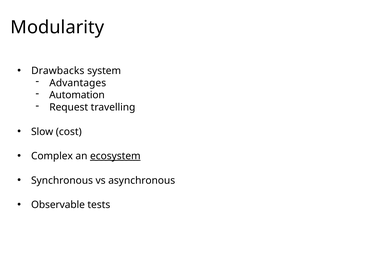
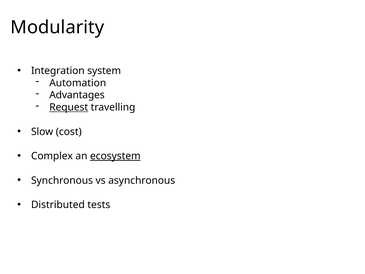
Drawbacks: Drawbacks -> Integration (58, 71)
Advantages: Advantages -> Automation (78, 83)
Automation: Automation -> Advantages (77, 95)
Request underline: none -> present (69, 107)
Observable: Observable -> Distributed (58, 205)
